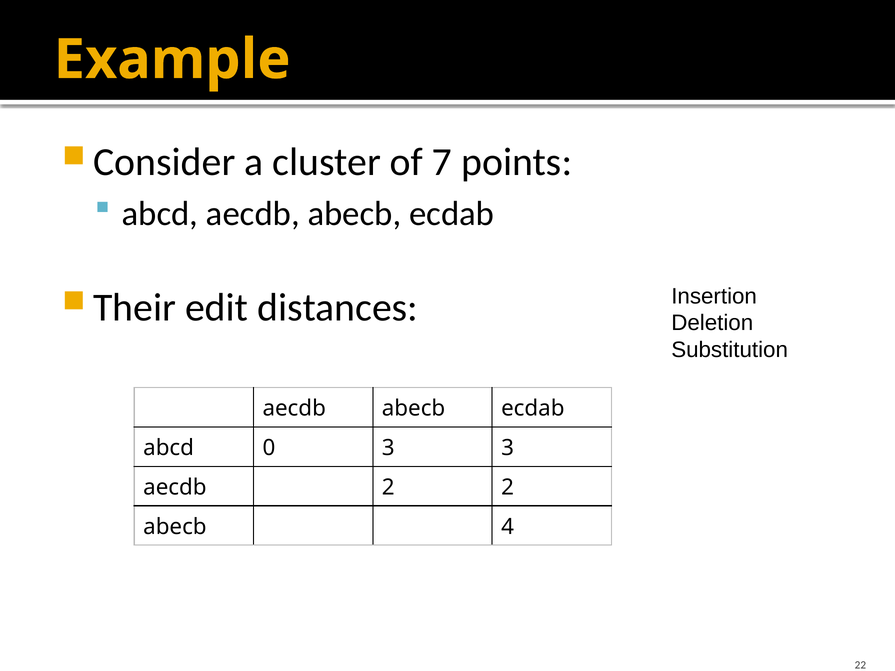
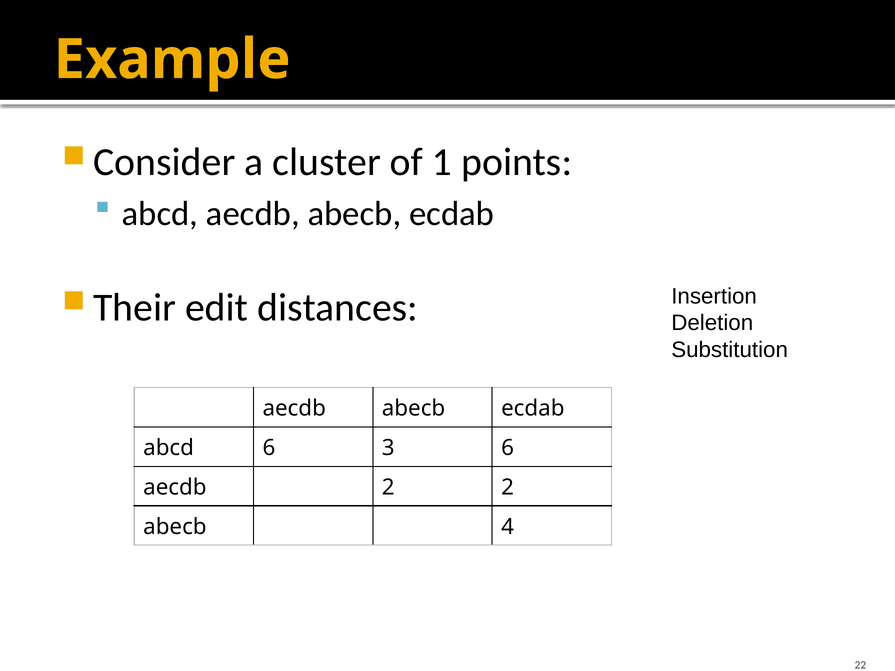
7: 7 -> 1 (442, 162)
abcd 0: 0 -> 6 (269, 448)
3 3: 3 -> 6 (508, 448)
